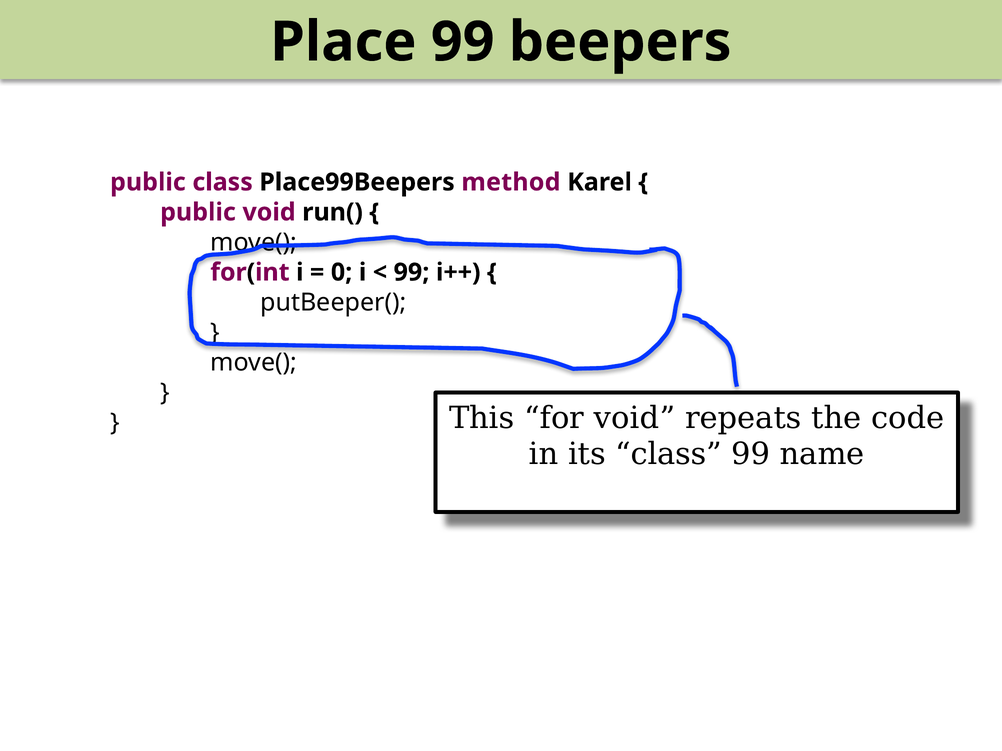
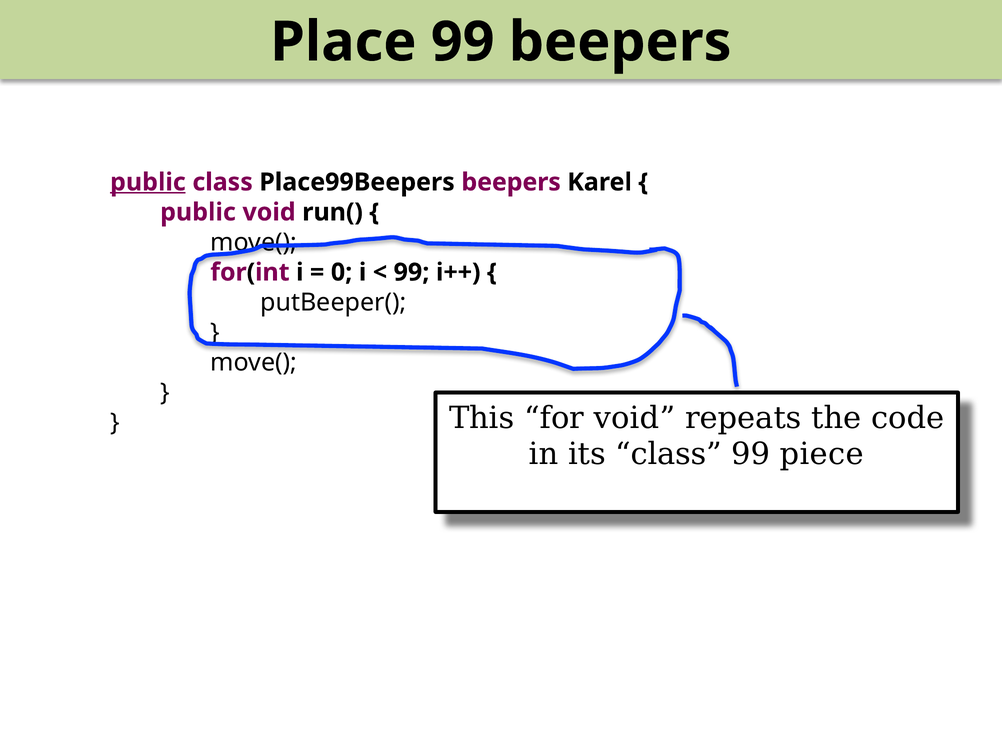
public underline: none -> present (148, 182)
Place99Beepers method: method -> beepers (511, 182)
name: name -> piece (822, 454)
